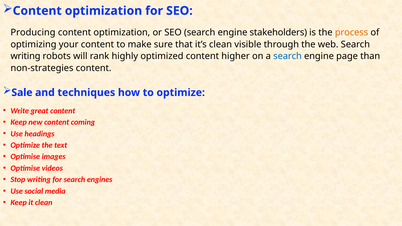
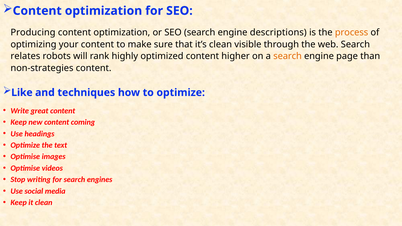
stakeholders: stakeholders -> descriptions (278, 32)
writing: writing -> relates (25, 56)
search colour: blue -> orange (288, 56)
Sale: Sale -> Like (22, 93)
